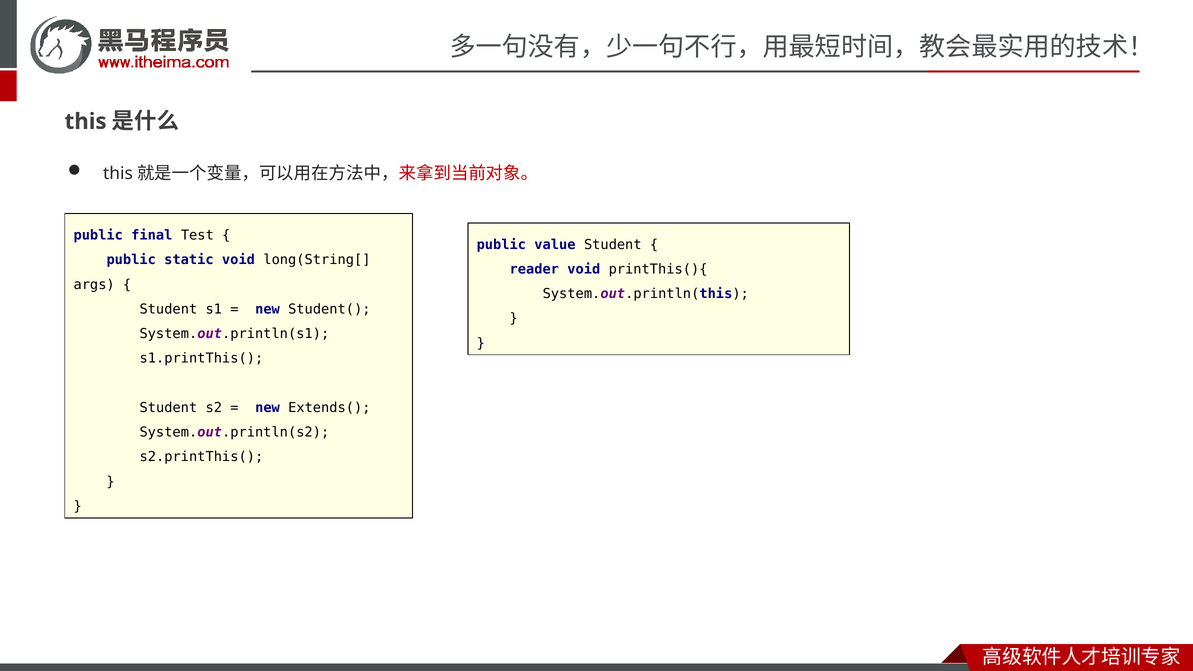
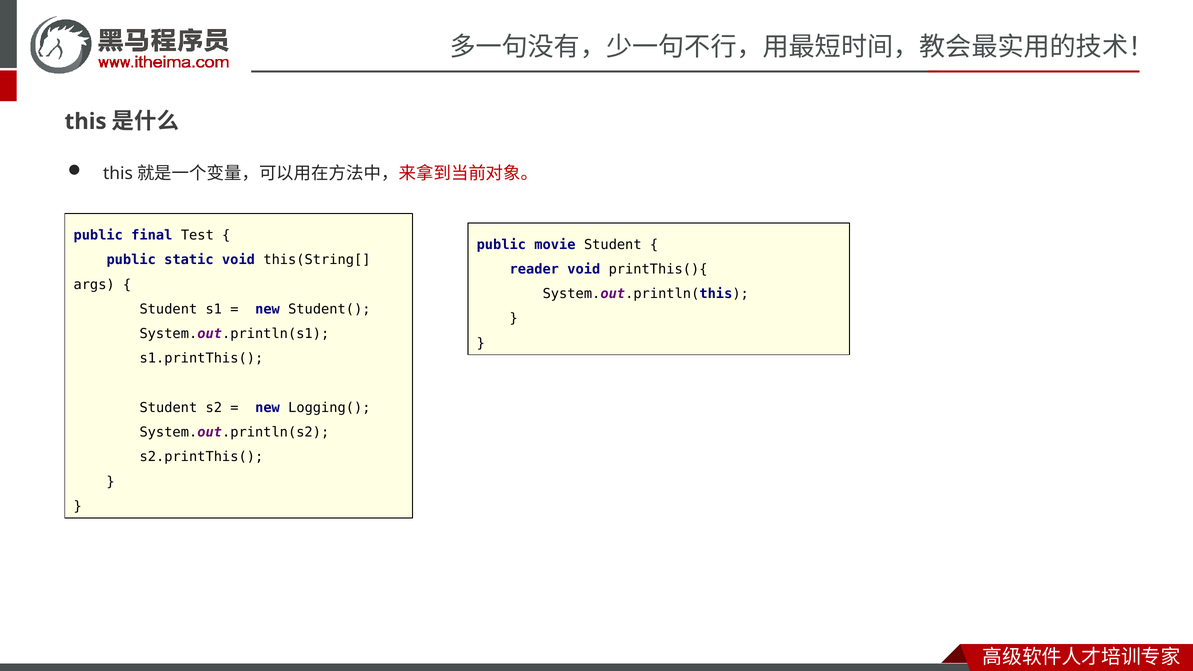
value: value -> movie (555, 245)
long(String[: long(String[ -> this(String[ (317, 260)
Extends(: Extends( -> Logging( (329, 408)
